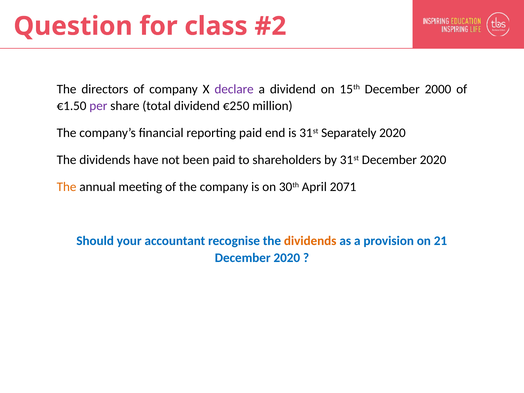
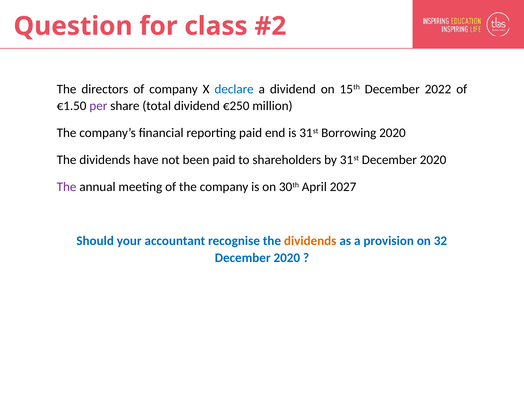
declare colour: purple -> blue (234, 89)
2000: 2000 -> 2022 (438, 89)
Separately: Separately -> Borrowing (349, 133)
The colour: orange -> purple (67, 187)
2071: 2071 -> 2027 (343, 187)
21: 21 -> 32 (440, 241)
